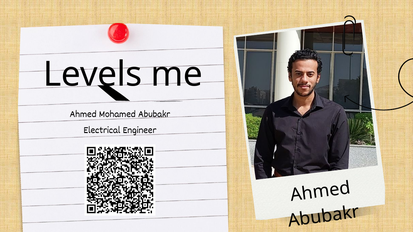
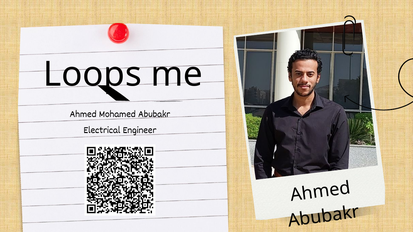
Levels: Levels -> Loops (92, 74)
